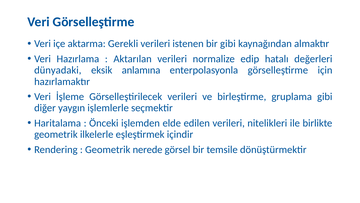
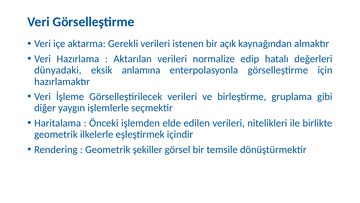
bir gibi: gibi -> açık (228, 44)
nerede: nerede -> şekiller (148, 149)
